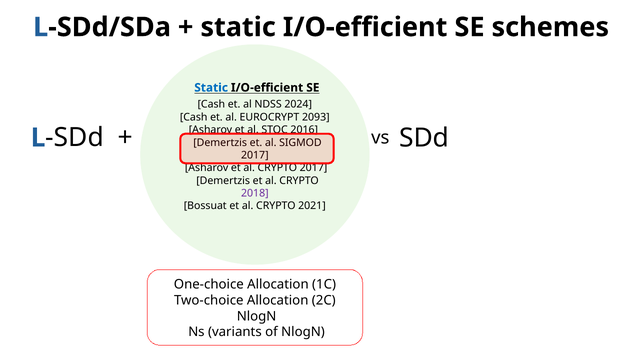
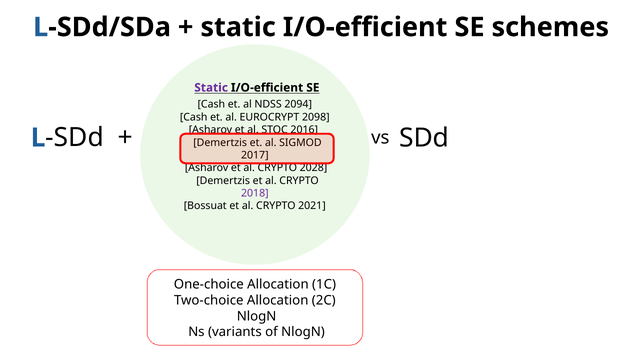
Static colour: blue -> purple (211, 88)
2024: 2024 -> 2094 (298, 104)
2093: 2093 -> 2098 (316, 117)
CRYPTO 2017: 2017 -> 2028 (313, 168)
